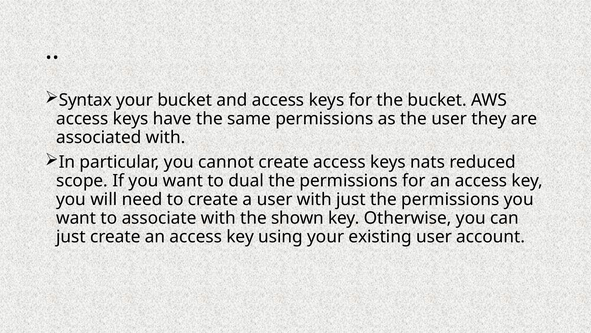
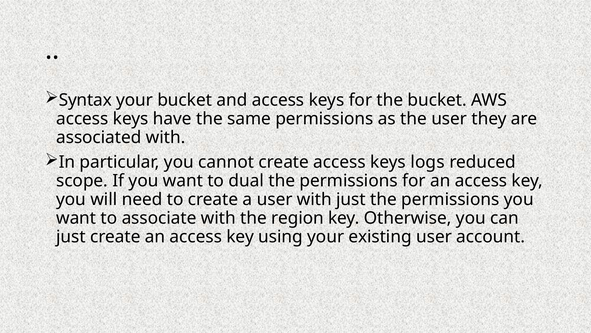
nats: nats -> logs (428, 162)
shown: shown -> region (297, 218)
